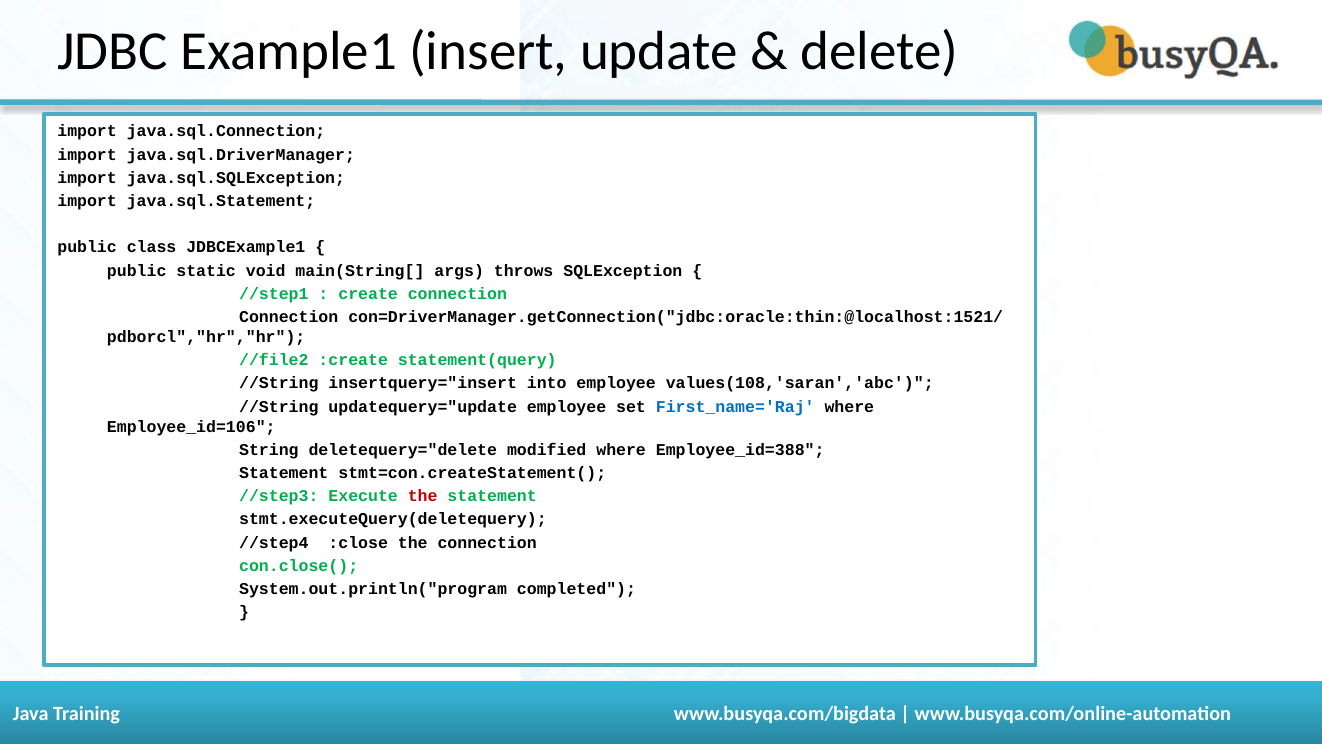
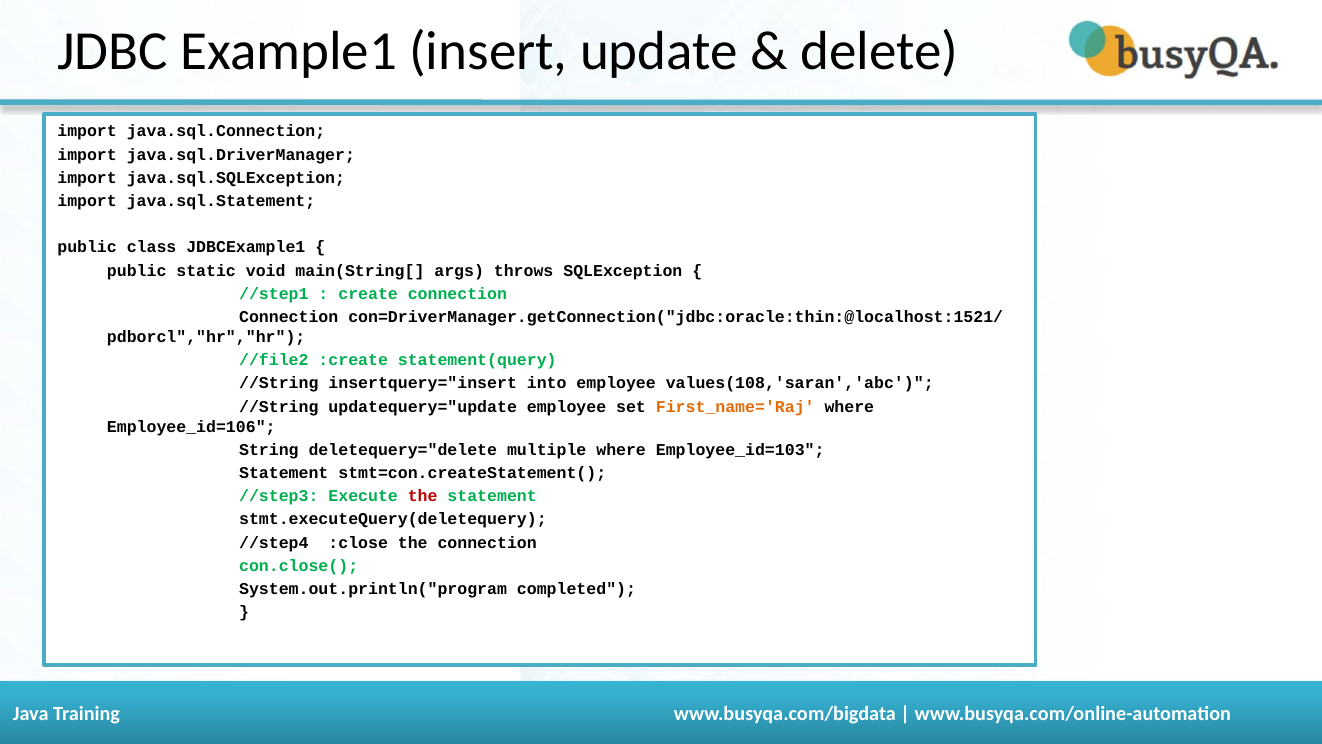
First_name='Raj colour: blue -> orange (735, 407)
modified: modified -> multiple (547, 450)
Employee_id=388: Employee_id=388 -> Employee_id=103 (740, 450)
